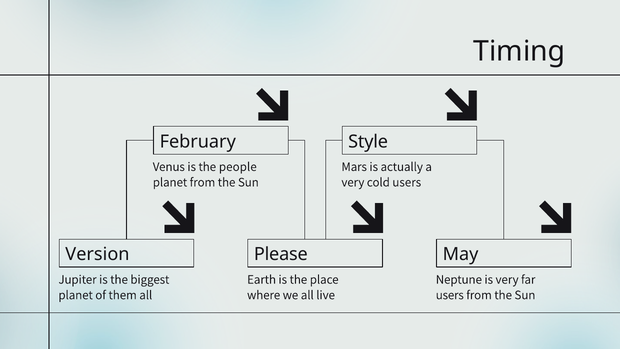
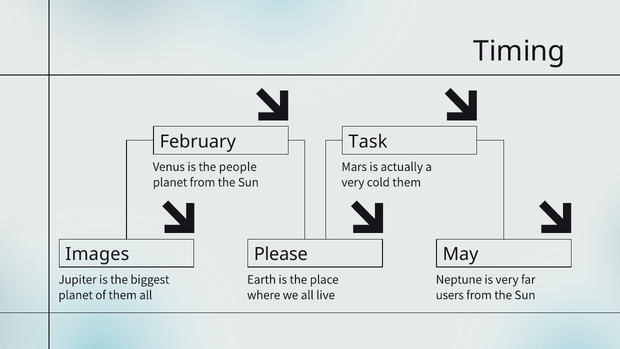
Style: Style -> Task (368, 142)
cold users: users -> them (407, 182)
Version: Version -> Images (97, 254)
